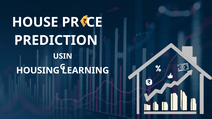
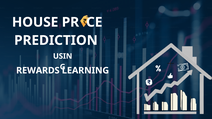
HOUSING: HOUSING -> REWARDS (38, 71)
